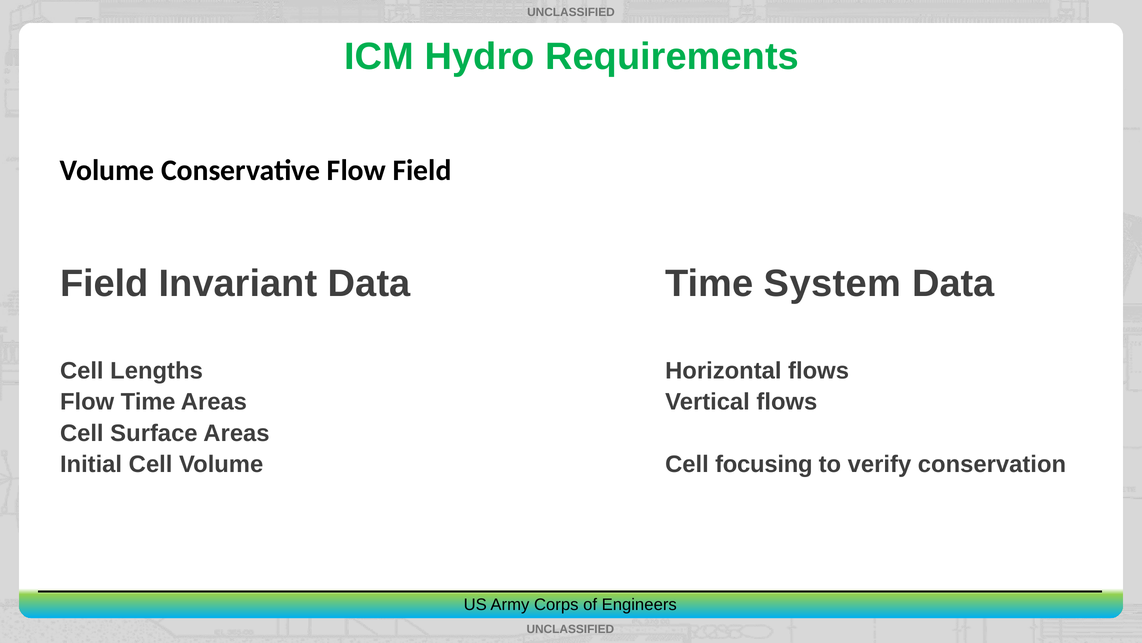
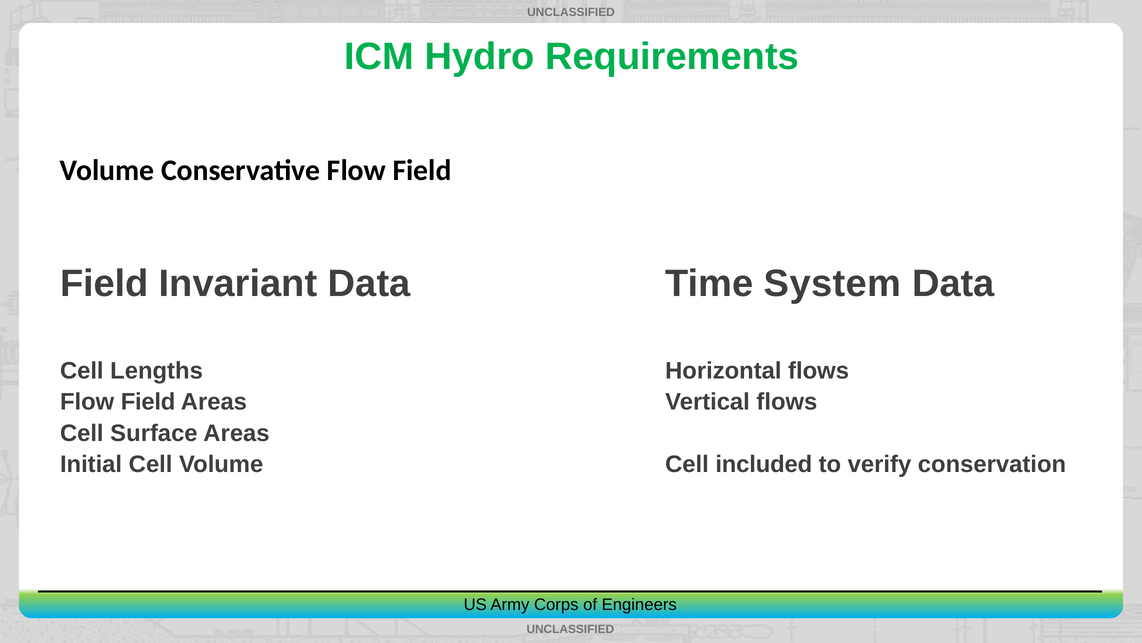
Time: Time -> Field (148, 402)
focusing: focusing -> included (764, 464)
